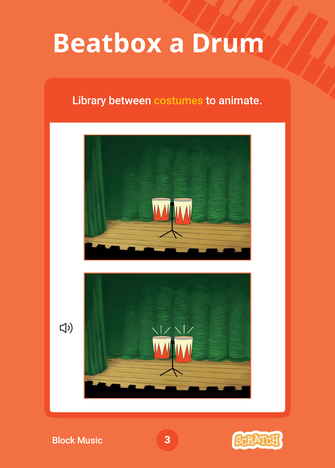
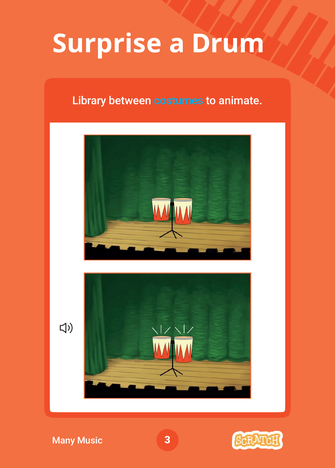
Beatbox: Beatbox -> Surprise (107, 44)
costumes colour: yellow -> light blue (179, 101)
Block: Block -> Many (64, 441)
